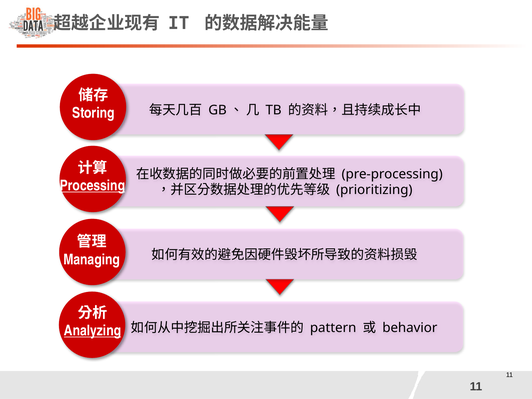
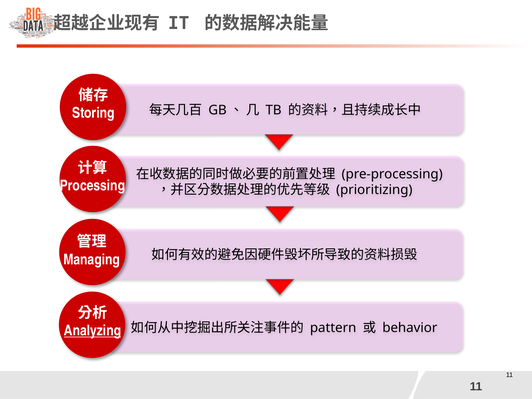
Processing underline: present -> none (92, 186)
